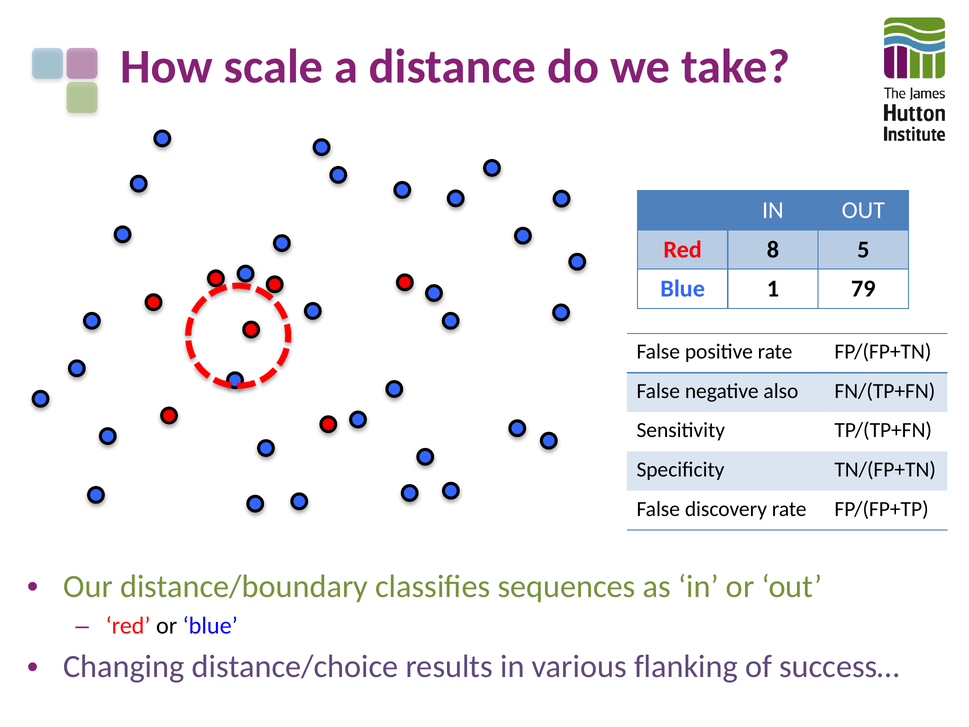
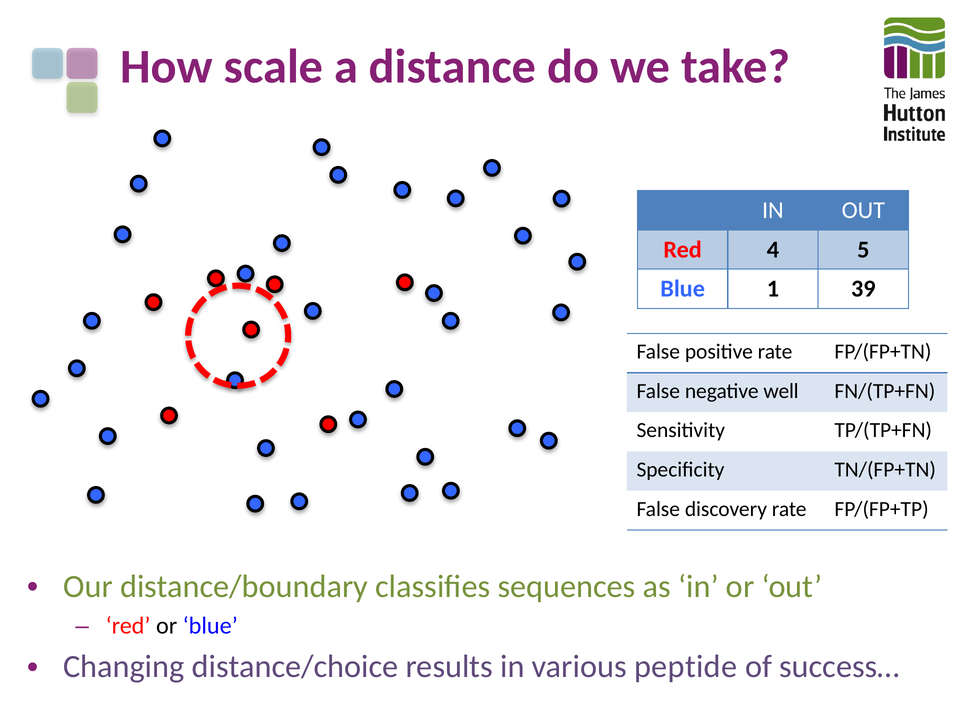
8: 8 -> 4 (773, 250)
79: 79 -> 39 (863, 289)
also: also -> well (781, 391)
flanking: flanking -> peptide (686, 666)
